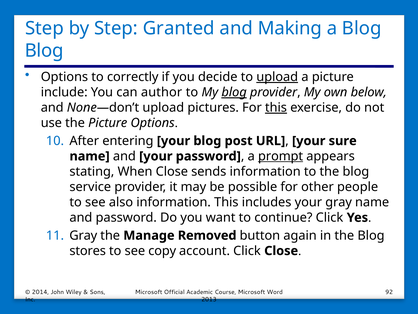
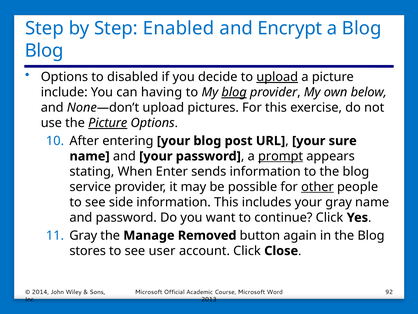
Granted: Granted -> Enabled (179, 28)
Making: Making -> Encrypt (290, 28)
correctly: correctly -> disabled (133, 77)
author: author -> having (162, 92)
this underline: present -> none (276, 107)
Picture underline: none -> present (108, 123)
When Close: Close -> Enter (172, 171)
other underline: none -> present (317, 187)
also: also -> side (121, 202)
copy: copy -> user (162, 250)
